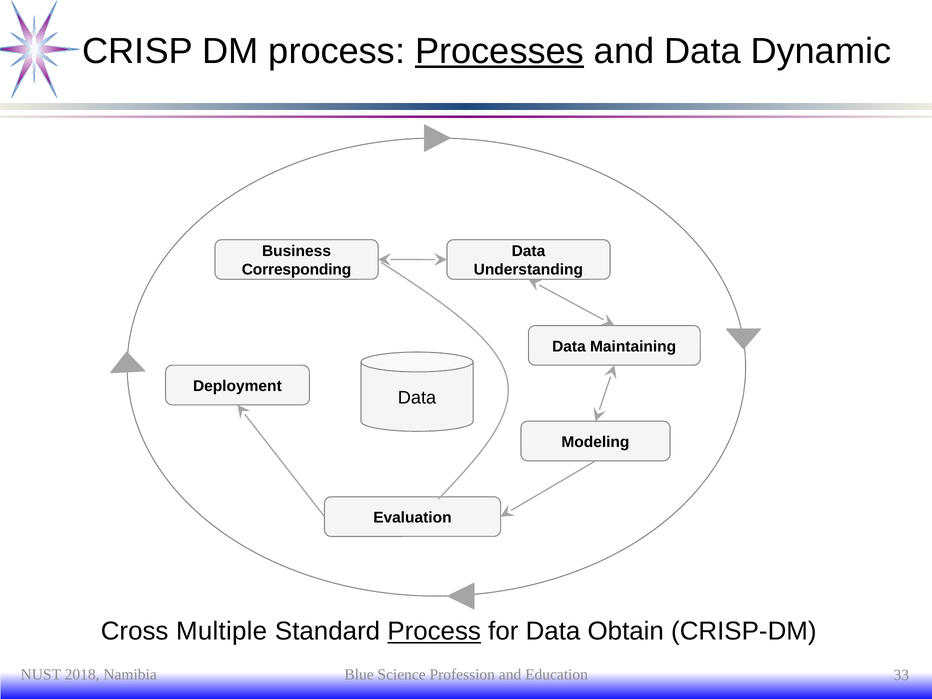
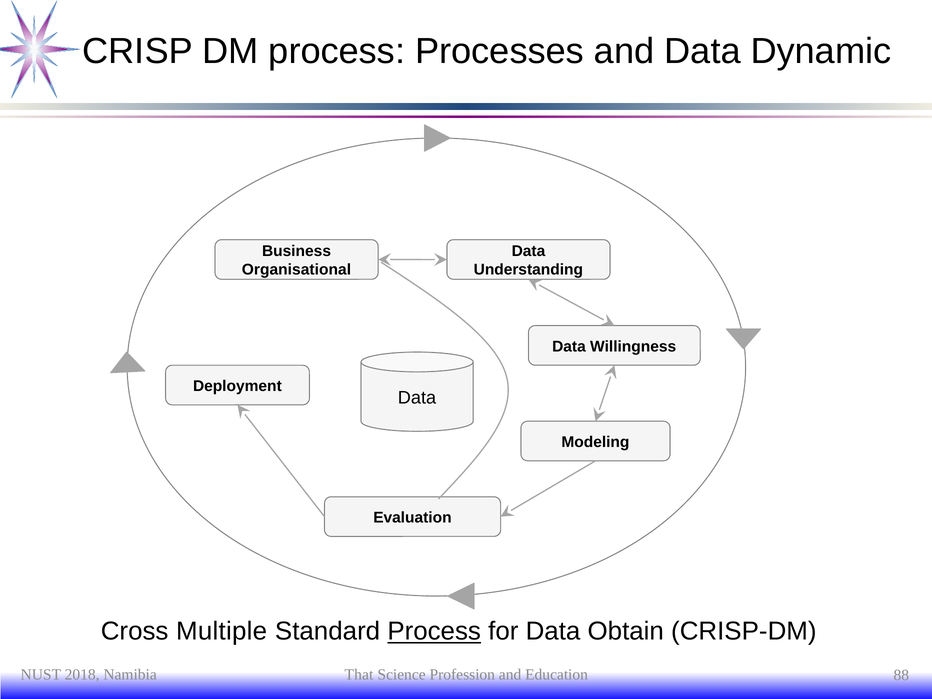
Processes underline: present -> none (500, 51)
Corresponding: Corresponding -> Organisational (296, 270)
Maintaining: Maintaining -> Willingness (633, 346)
Blue: Blue -> That (359, 675)
33: 33 -> 88 (901, 675)
